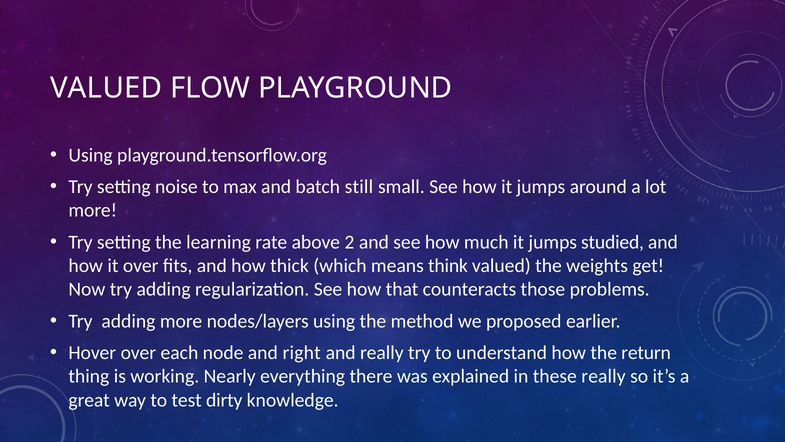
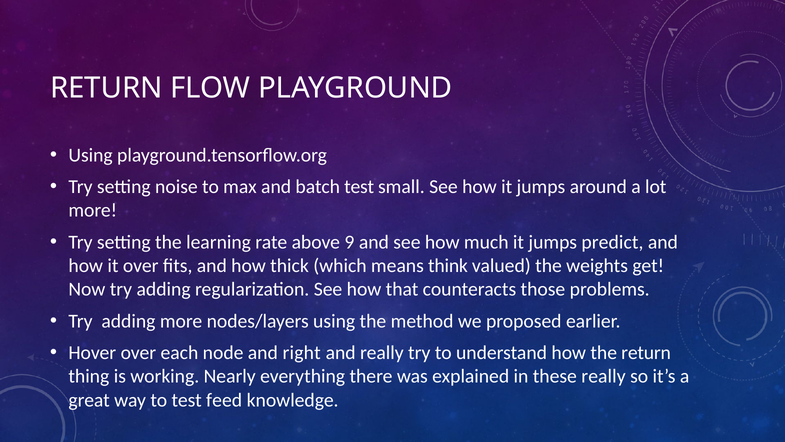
VALUED: VALUED -> RETURN (106, 88)
batch still: still -> test (359, 187)
2: 2 -> 9 (349, 242)
studied: studied -> predict (612, 242)
dirty: dirty -> feed (224, 400)
